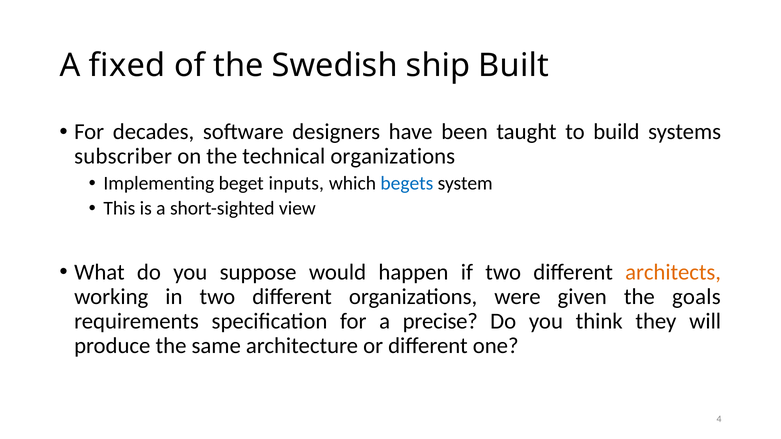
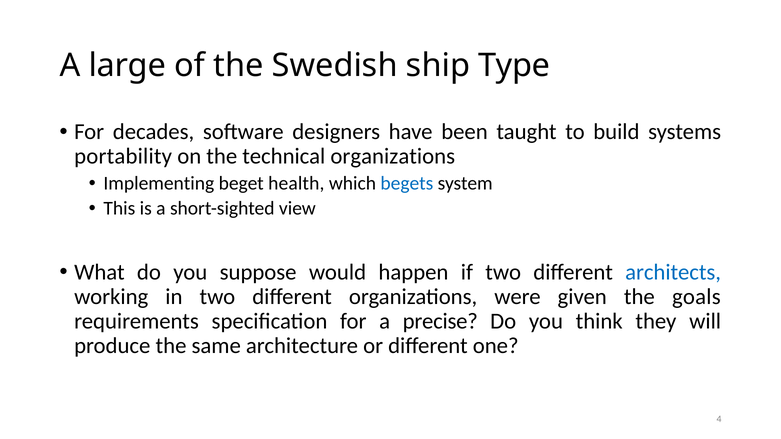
fixed: fixed -> large (127, 66)
Built: Built -> Type (514, 66)
subscriber: subscriber -> portability (123, 157)
inputs: inputs -> health (296, 183)
architects colour: orange -> blue (673, 272)
